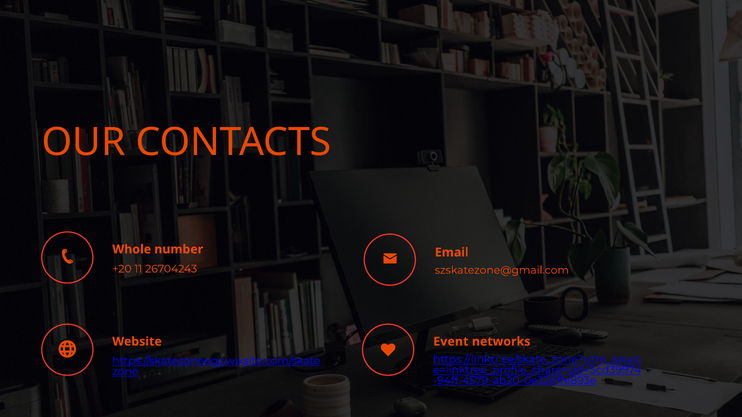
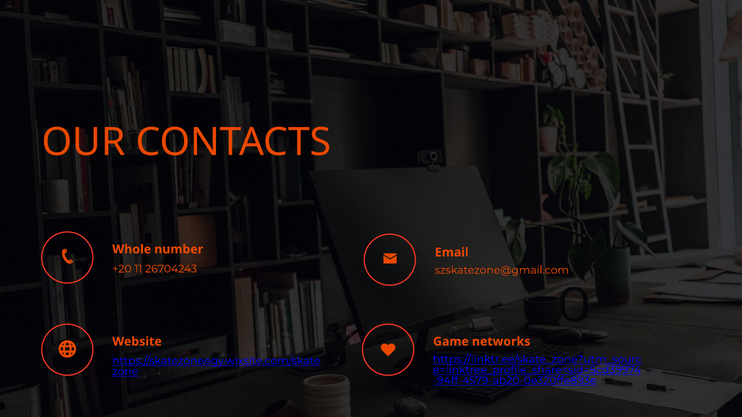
Event: Event -> Game (451, 342)
